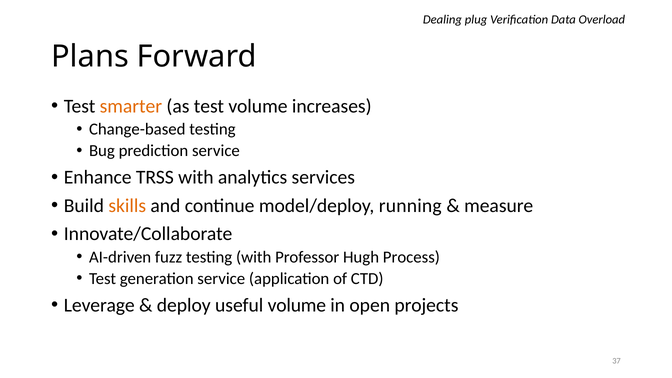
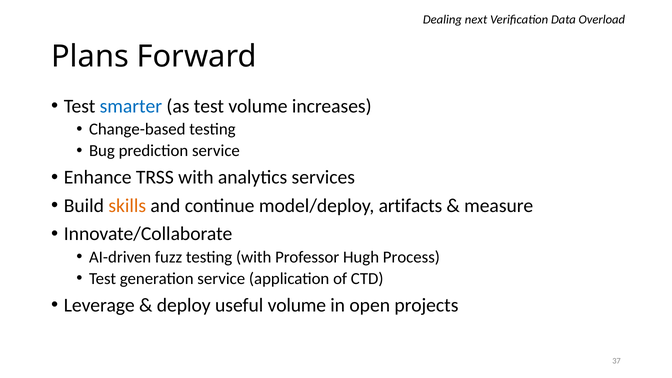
plug: plug -> next (476, 20)
smarter colour: orange -> blue (131, 106)
running: running -> artifacts (410, 206)
